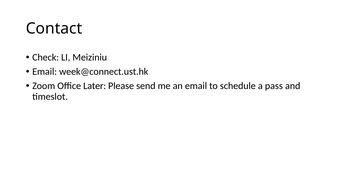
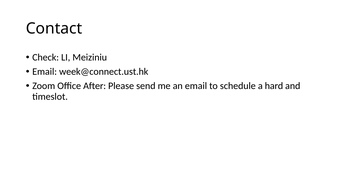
Later: Later -> After (95, 86)
pass: pass -> hard (274, 86)
